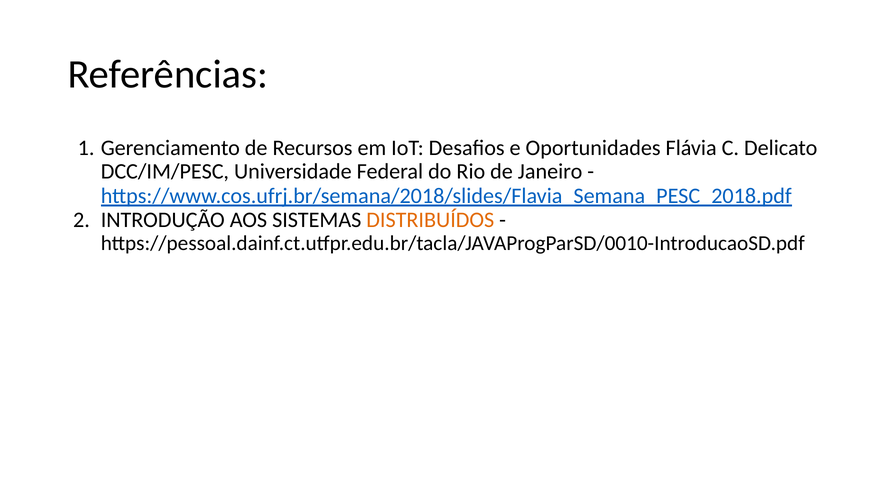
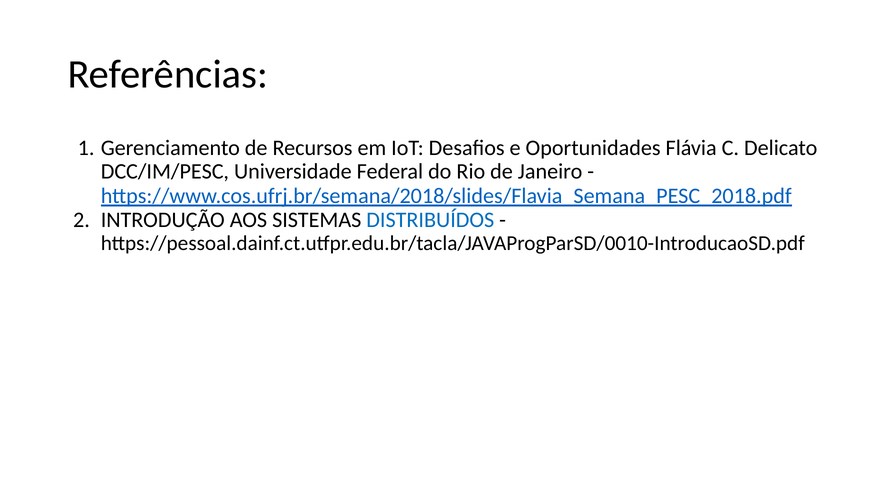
DISTRIBUÍDOS colour: orange -> blue (430, 220)
